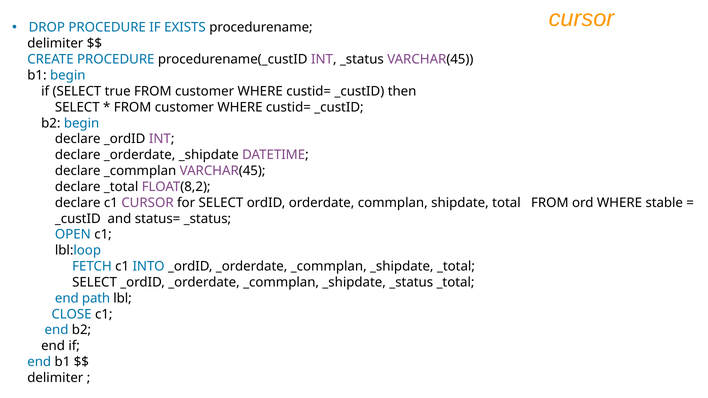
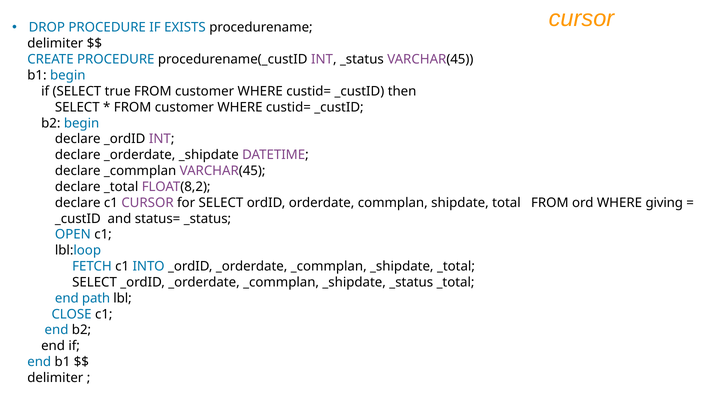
stable: stable -> giving (664, 203)
